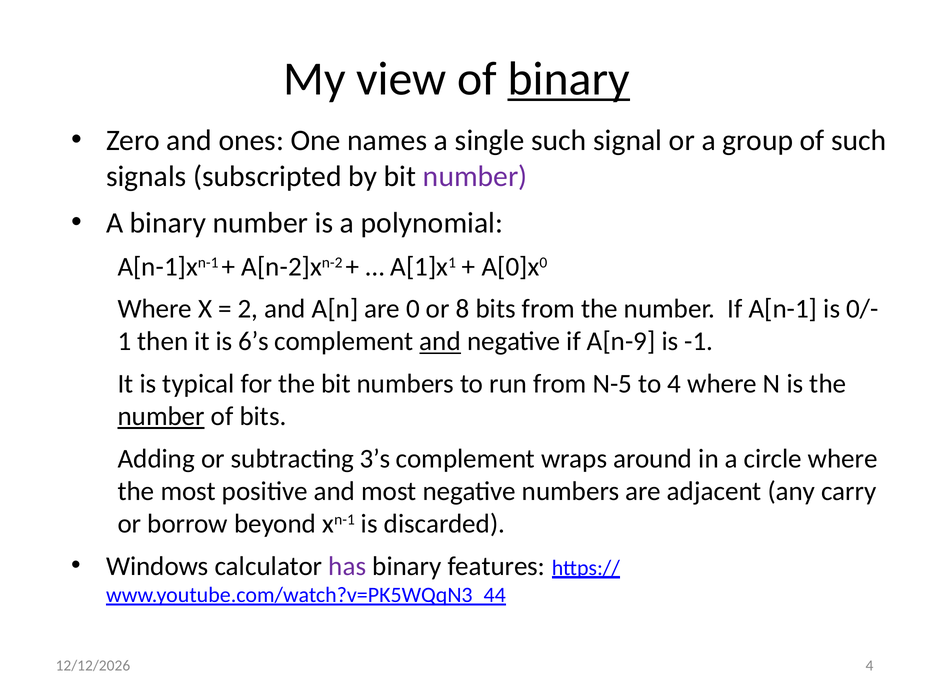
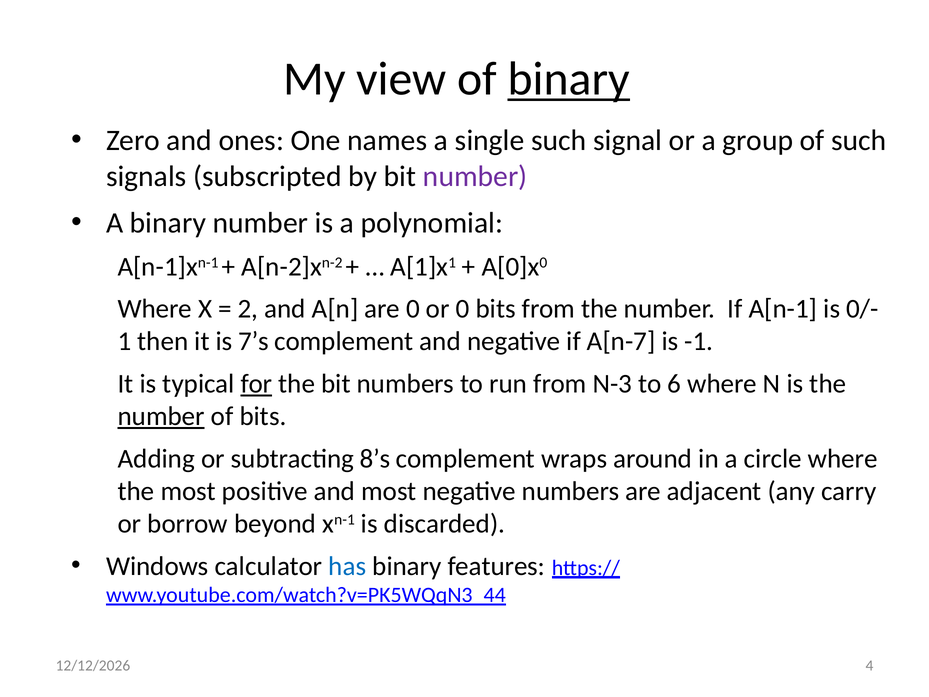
or 8: 8 -> 0 (463, 309)
6’s: 6’s -> 7’s (254, 341)
and underline: present -> none (440, 341)
A[n-9: A[n-9 -> A[n-7 (621, 341)
for underline: none -> present (257, 384)
N-5: N-5 -> N-3 (612, 384)
to 4: 4 -> 6 (674, 384)
3’s: 3’s -> 8’s (375, 459)
has colour: purple -> blue (347, 566)
